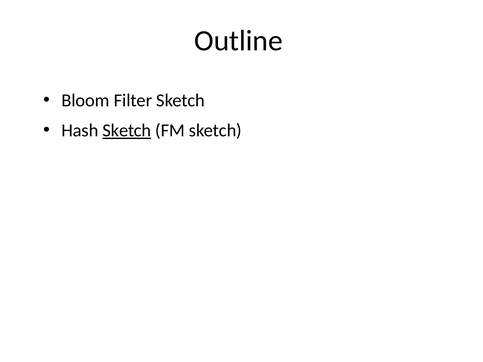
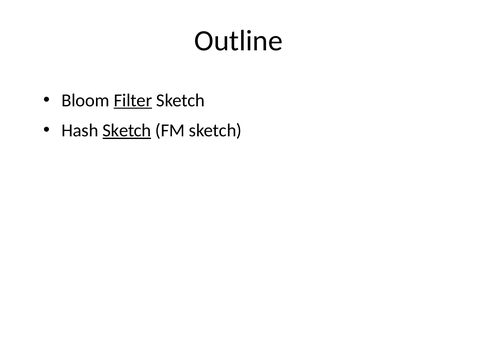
Filter underline: none -> present (133, 100)
